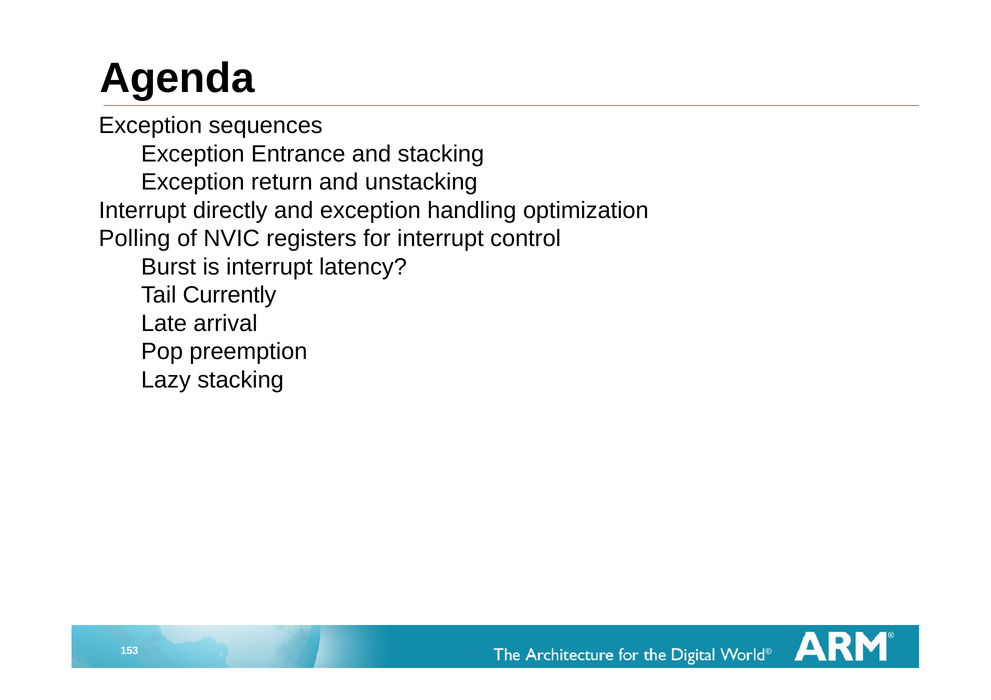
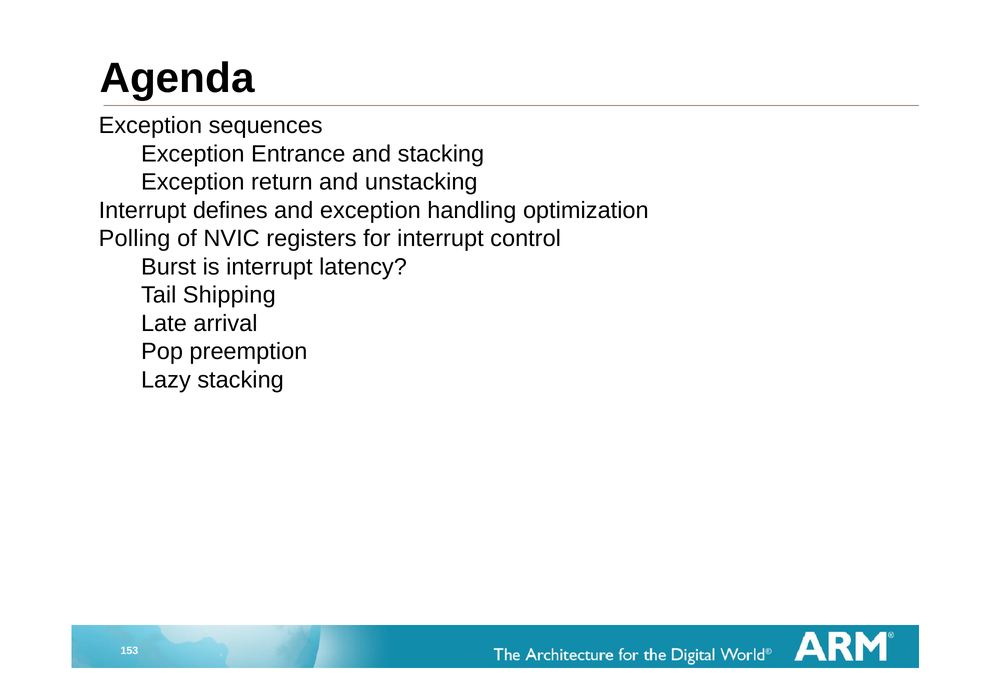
directly: directly -> defines (230, 210)
Currently: Currently -> Shipping (229, 295)
